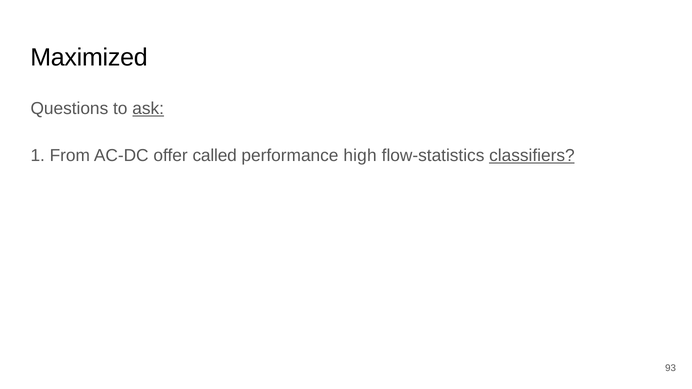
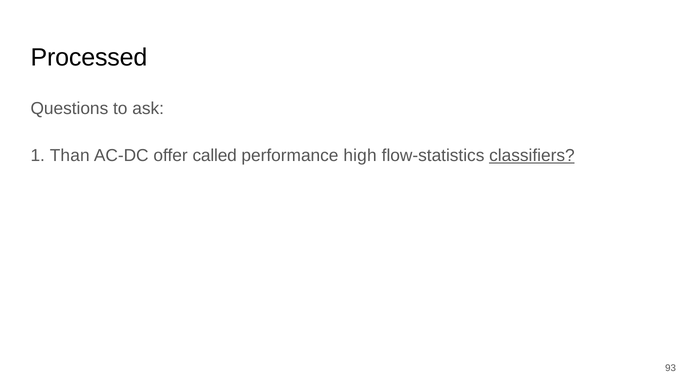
Maximized: Maximized -> Processed (89, 57)
ask underline: present -> none (148, 109)
From: From -> Than (70, 156)
